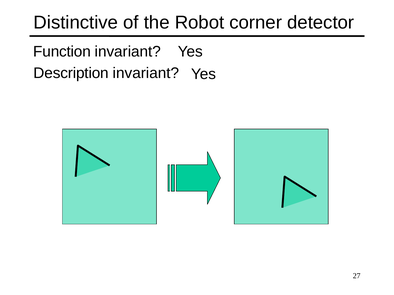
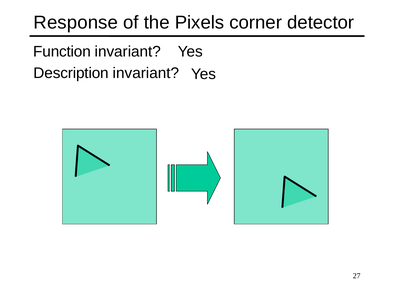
Distinctive: Distinctive -> Response (76, 23)
Robot: Robot -> Pixels (200, 23)
